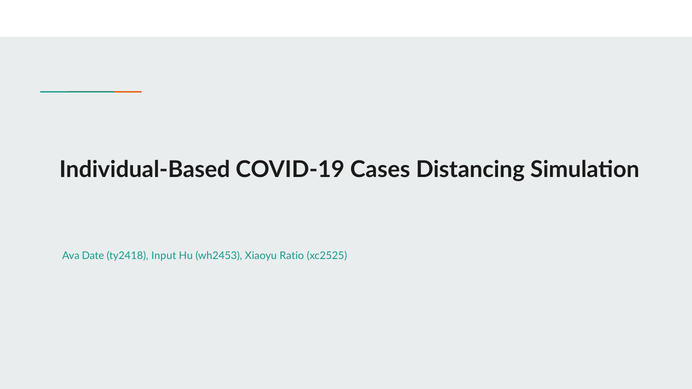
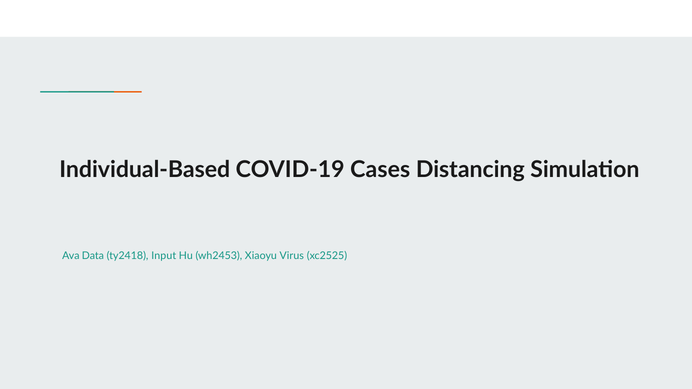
Date: Date -> Data (93, 256)
Ratio: Ratio -> Virus (292, 256)
